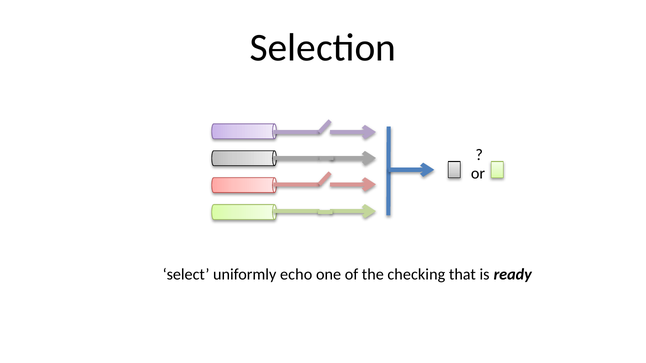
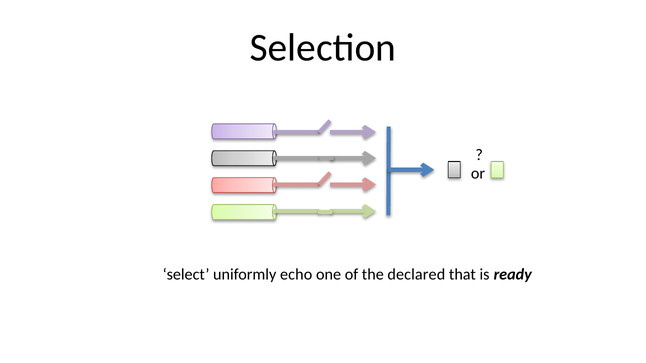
checking: checking -> declared (416, 275)
